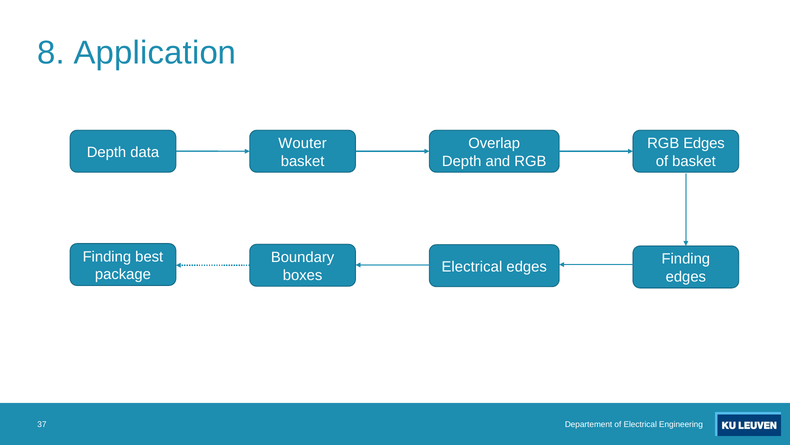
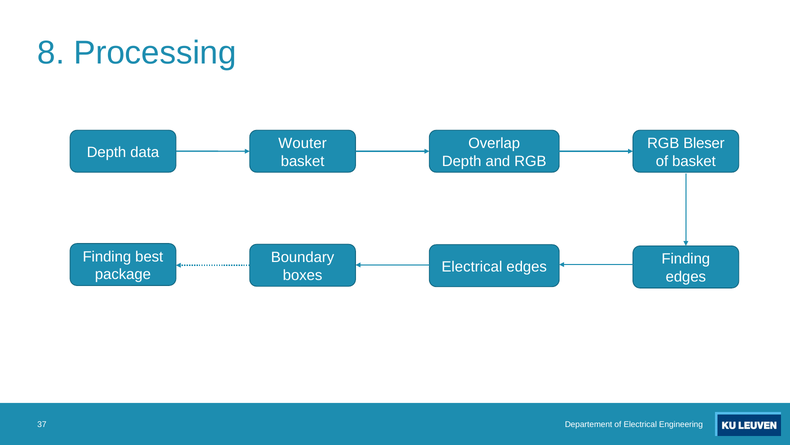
Application: Application -> Processing (155, 53)
RGB Edges: Edges -> Bleser (704, 143)
